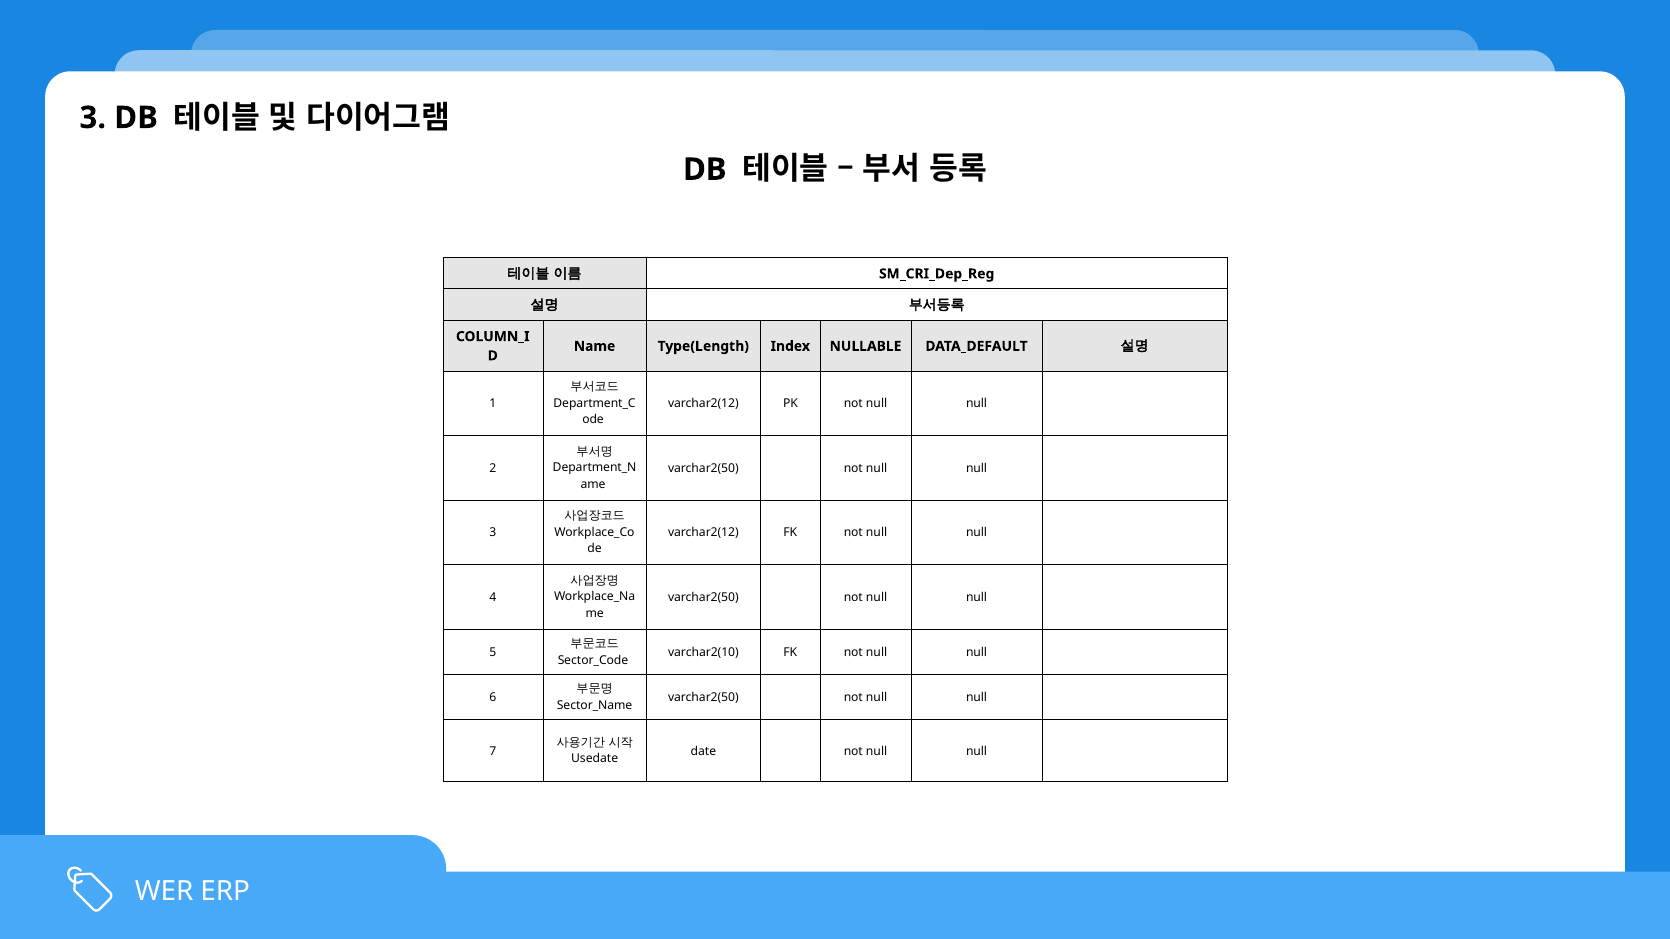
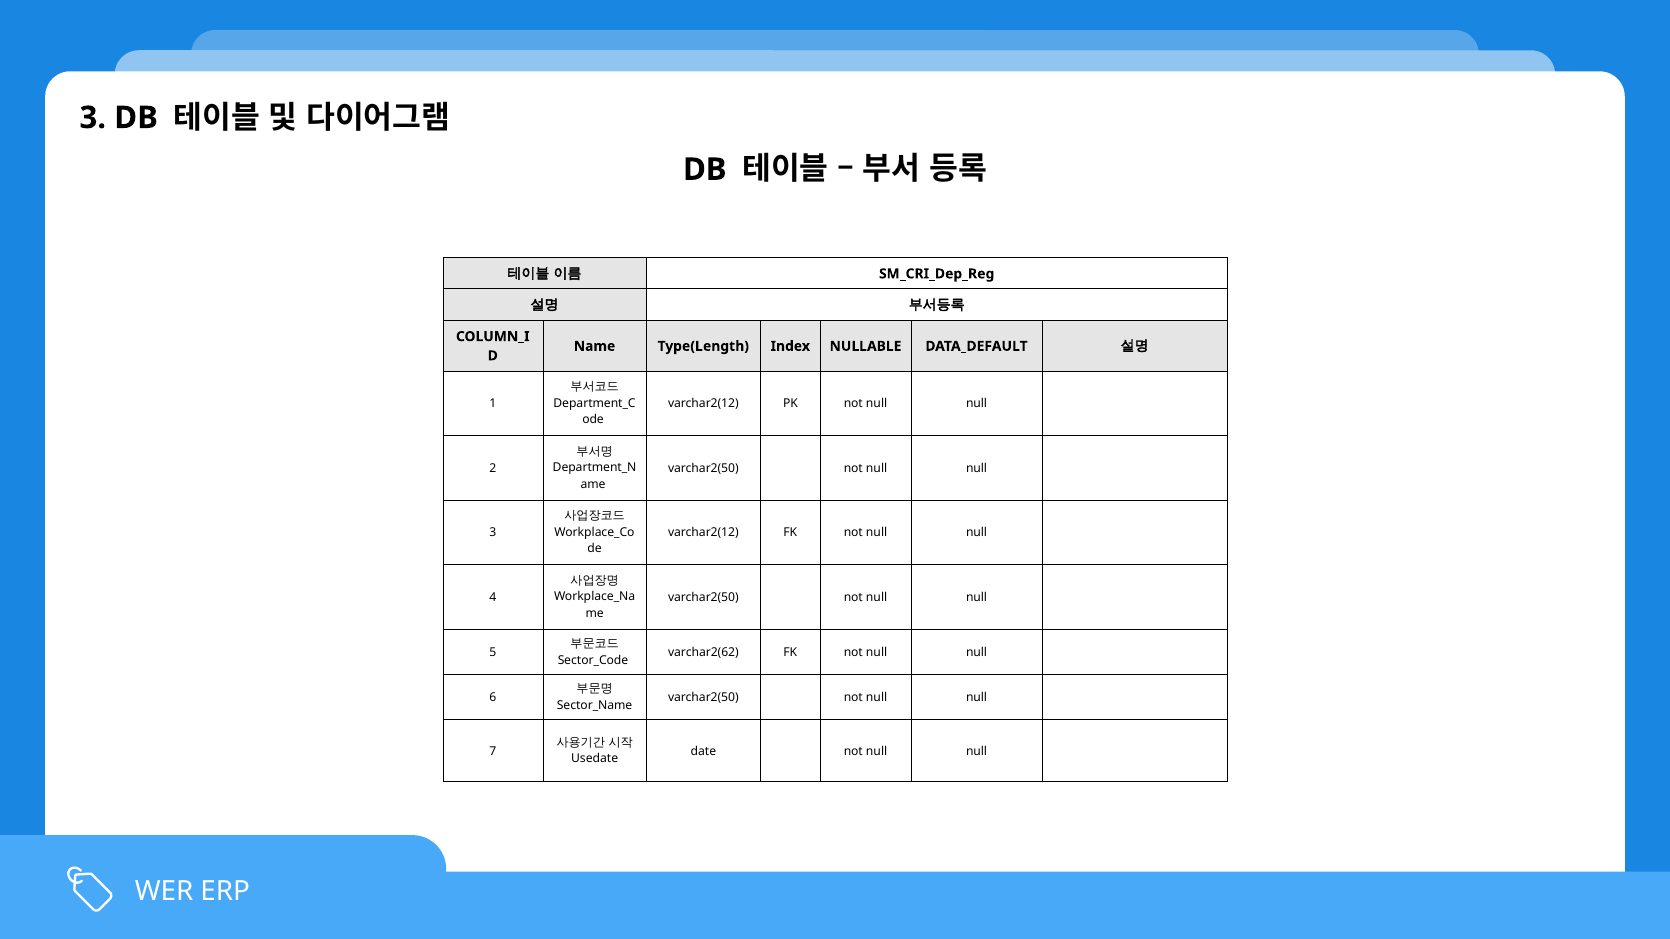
varchar2(10: varchar2(10 -> varchar2(62 (703, 653)
